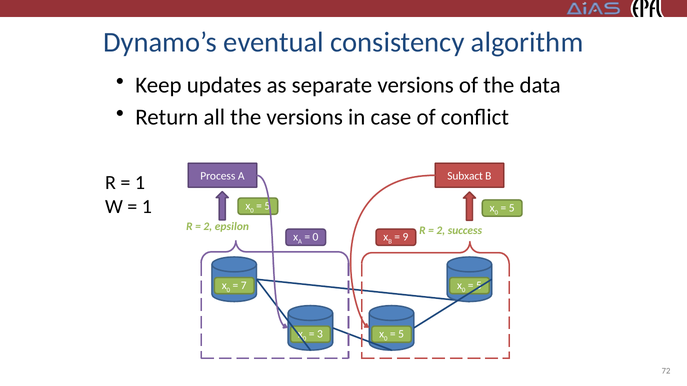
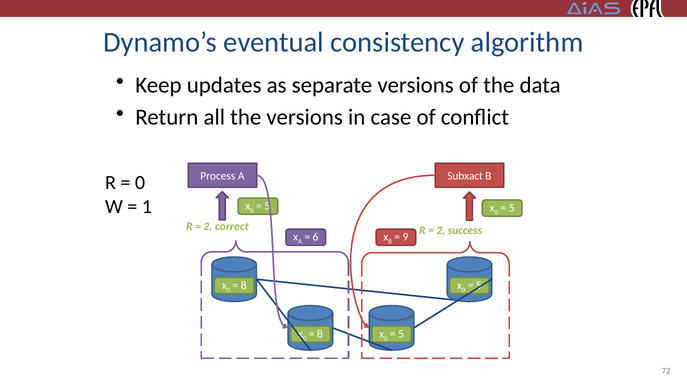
1: 1 -> 0 (140, 183)
epsilon: epsilon -> correct (232, 227)
0: 0 -> 6 (315, 237)
7: 7 -> 8 (244, 286)
3: 3 -> 8 (320, 334)
